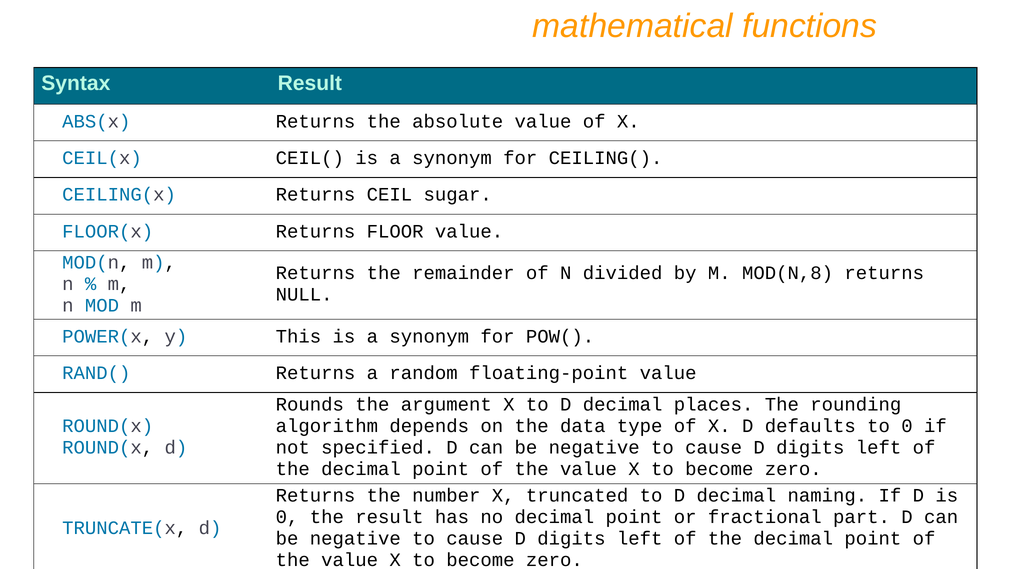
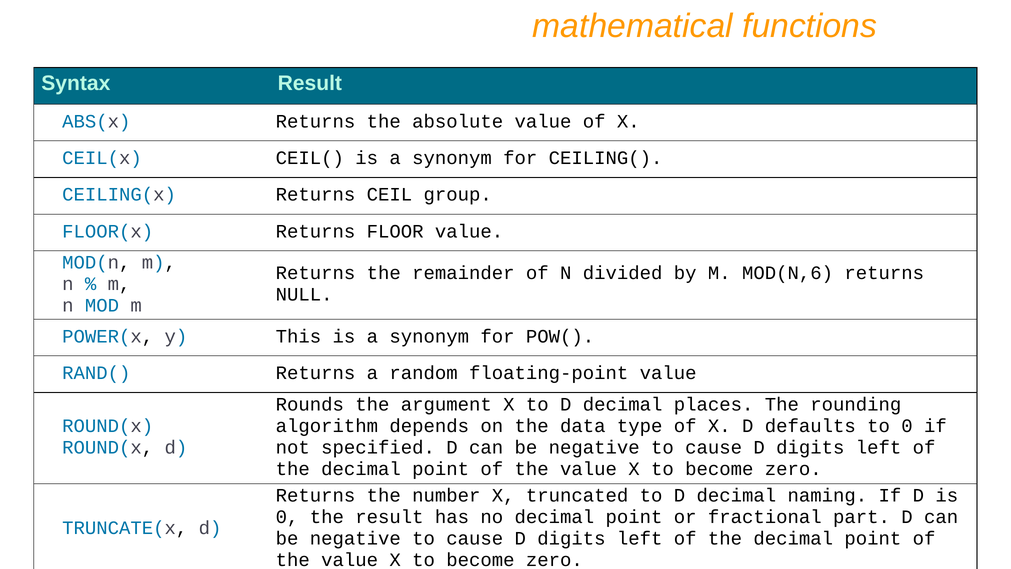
sugar: sugar -> group (458, 195)
MOD(N,8: MOD(N,8 -> MOD(N,6 (788, 273)
